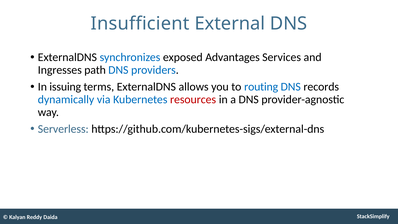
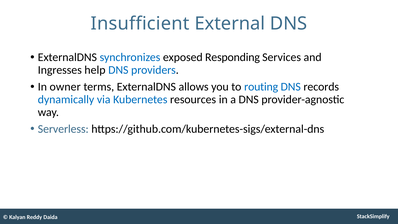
Advantages: Advantages -> Responding (233, 57)
path: path -> help (95, 70)
issuing: issuing -> owner (65, 87)
resources colour: red -> black (193, 100)
